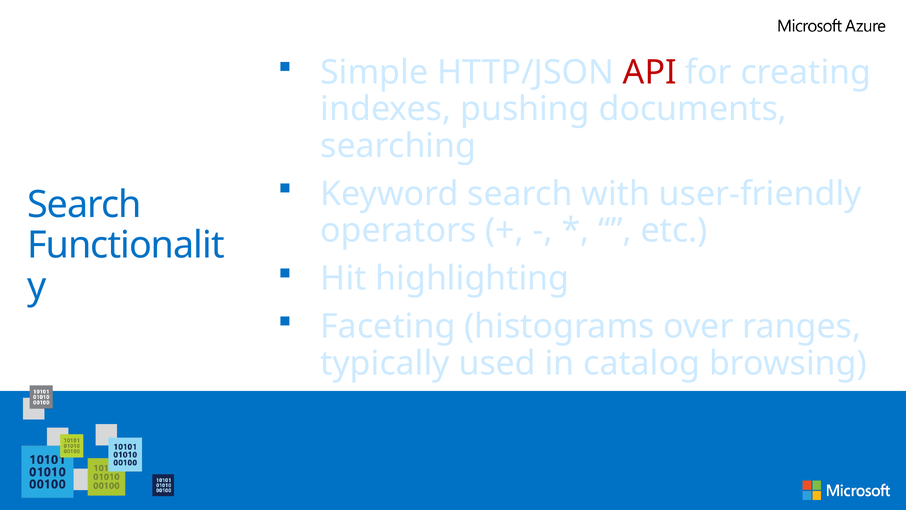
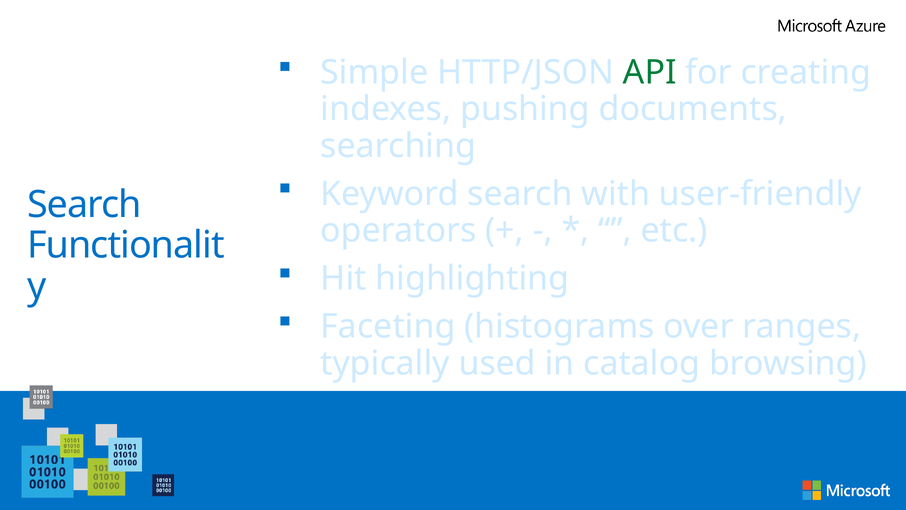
API colour: red -> green (650, 72)
